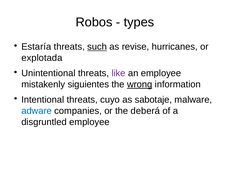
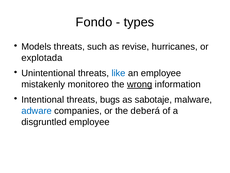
Robos: Robos -> Fondo (94, 22)
Estaría: Estaría -> Models (36, 47)
such underline: present -> none (97, 47)
like colour: purple -> blue (118, 73)
siguientes: siguientes -> monitoreo (88, 84)
cuyo: cuyo -> bugs (110, 99)
